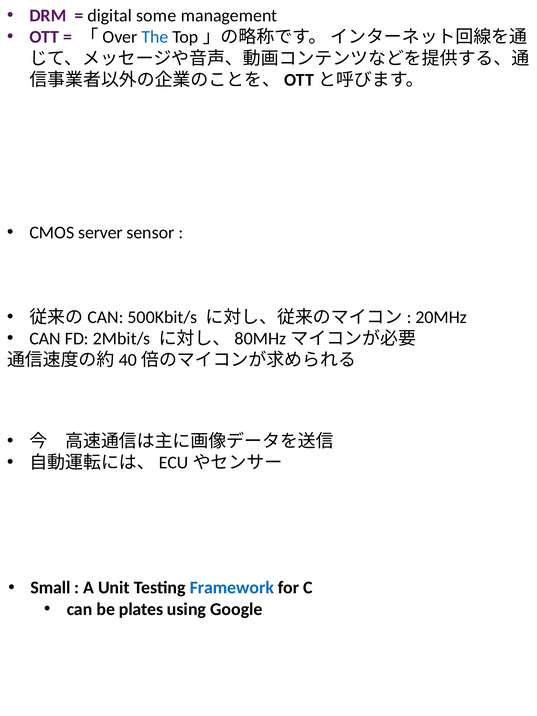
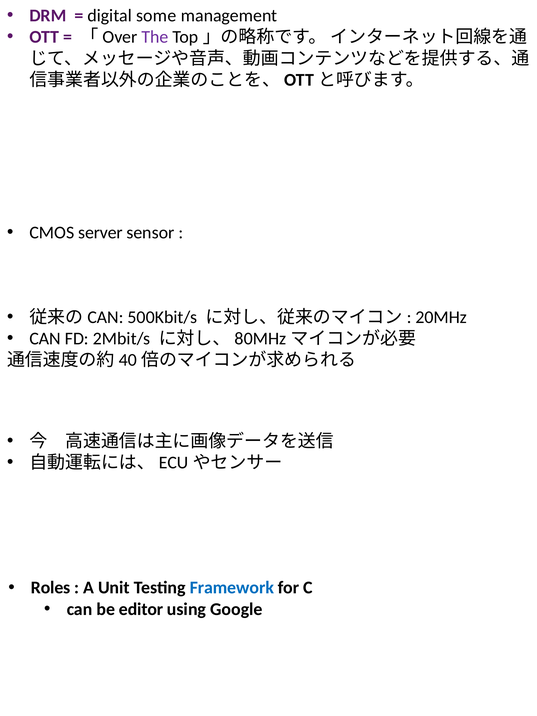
The colour: blue -> purple (155, 37)
Small: Small -> Roles (51, 588)
plates: plates -> editor (141, 609)
